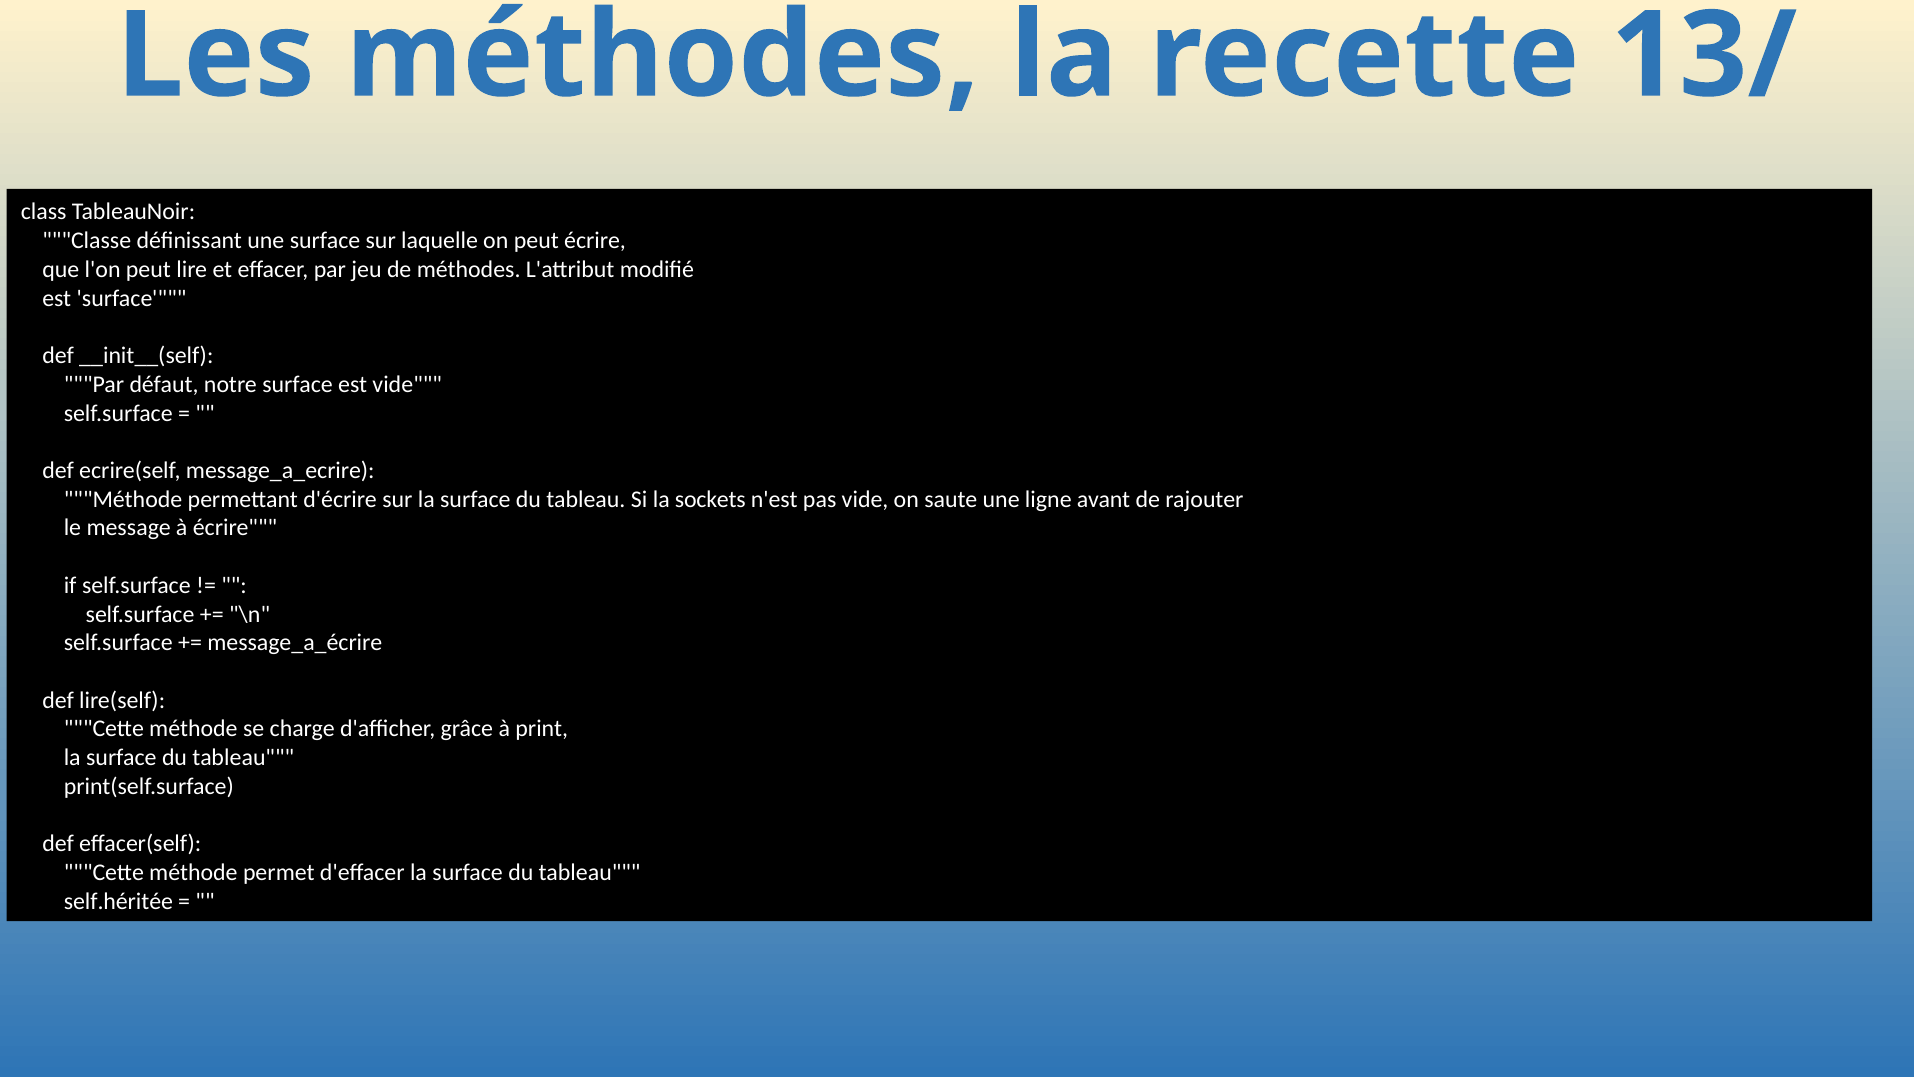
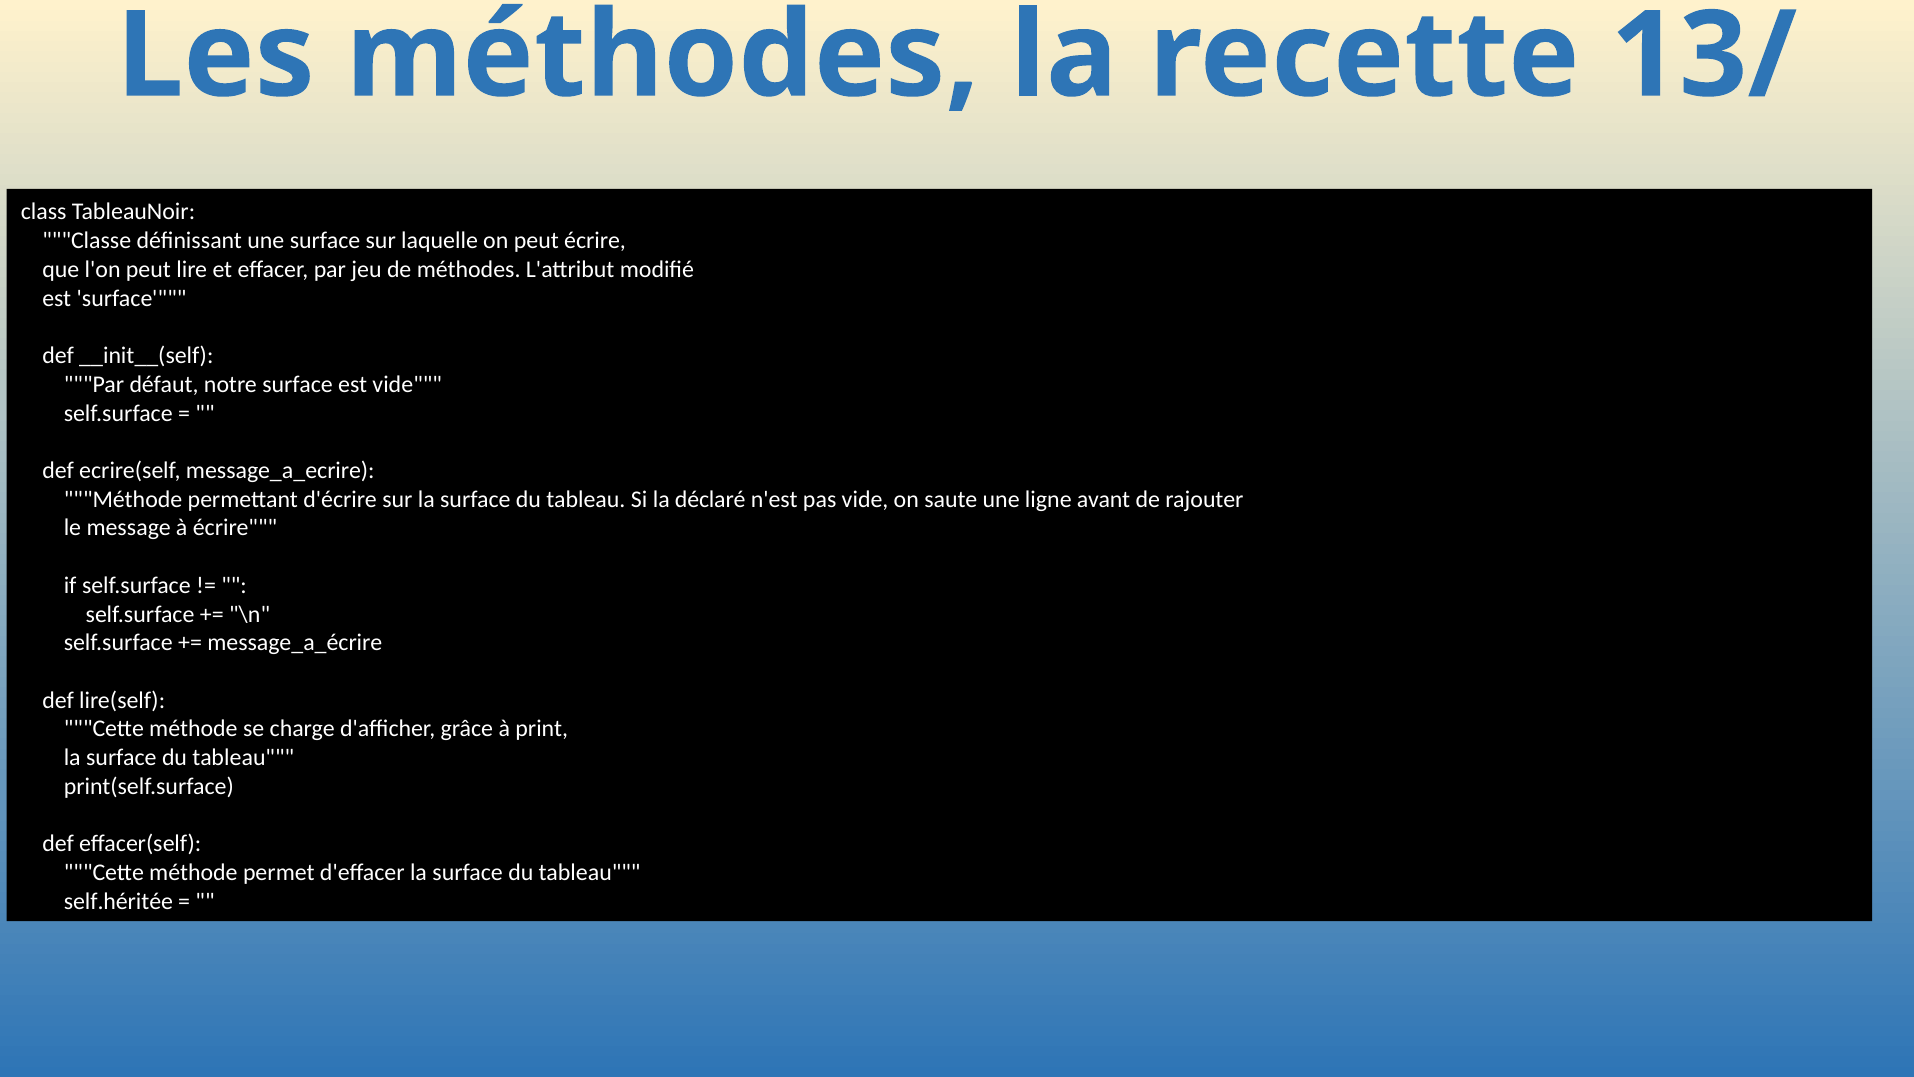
sockets: sockets -> déclaré (710, 499)
